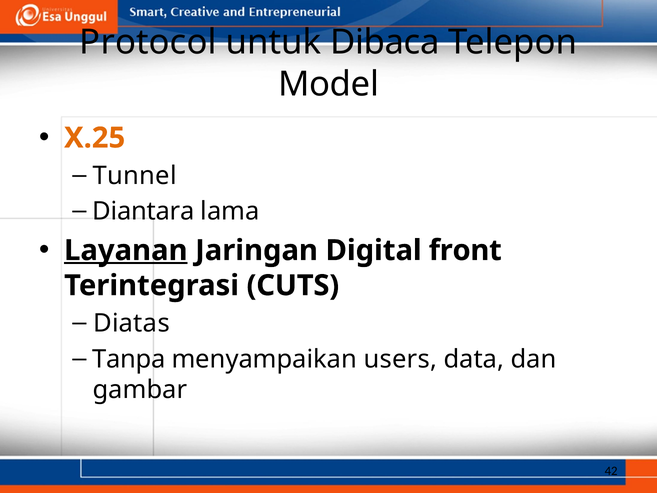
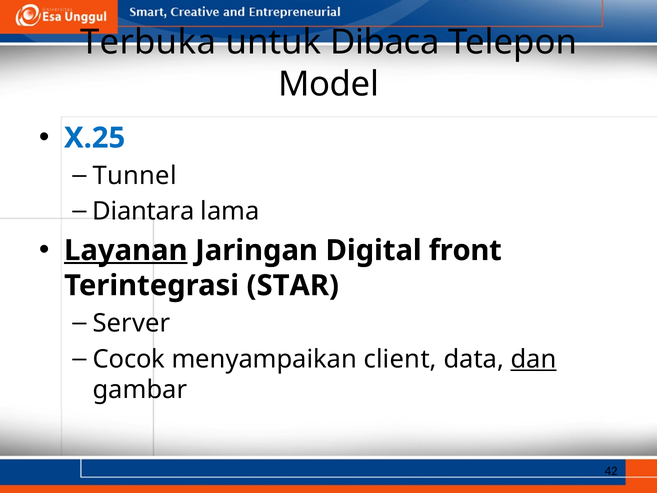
Protocol: Protocol -> Terbuka (148, 42)
X.25 colour: orange -> blue (95, 138)
CUTS: CUTS -> STAR (293, 285)
Diatas: Diatas -> Server (132, 323)
Tanpa: Tanpa -> Cocok (129, 359)
users: users -> client (400, 359)
dan underline: none -> present (534, 359)
